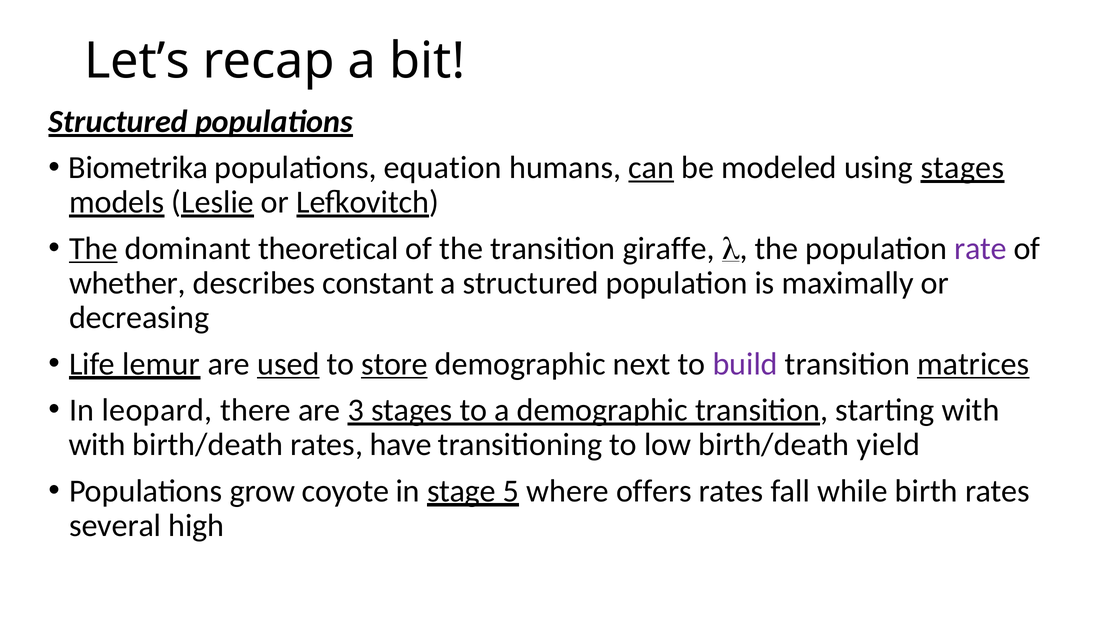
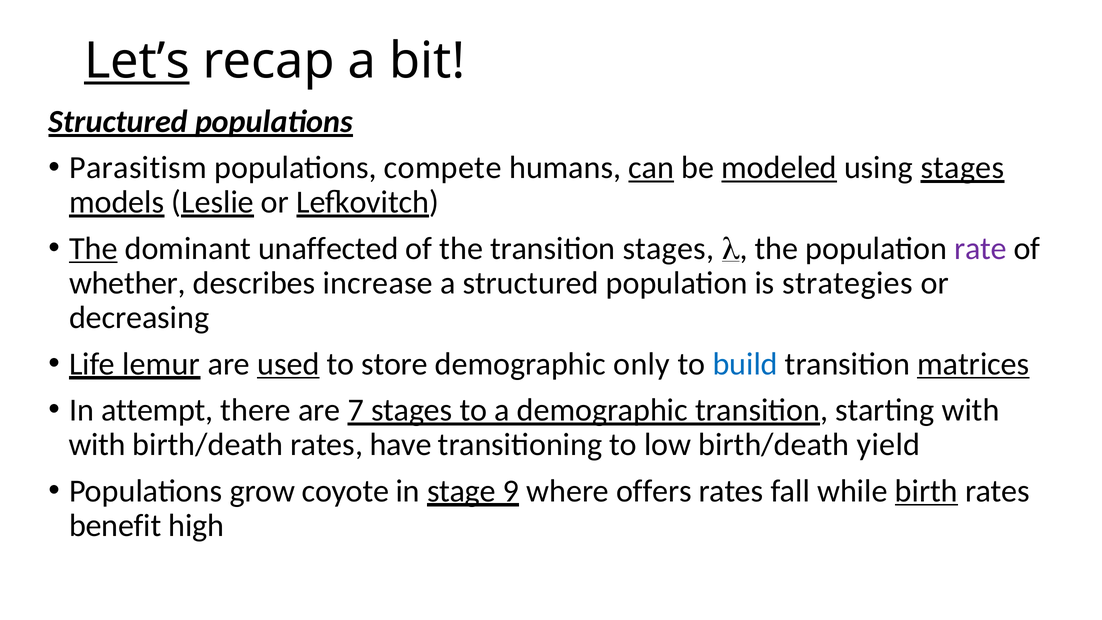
Let’s underline: none -> present (137, 61)
Biometrika: Biometrika -> Parasitism (138, 168)
equation: equation -> compete (443, 168)
modeled underline: none -> present (779, 168)
theoretical: theoretical -> unaffected (328, 248)
transition giraffe: giraffe -> stages (668, 248)
constant: constant -> increase (378, 283)
maximally: maximally -> strategies (847, 283)
store underline: present -> none (394, 364)
next: next -> only (642, 364)
build colour: purple -> blue (745, 364)
leopard: leopard -> attempt (157, 410)
3: 3 -> 7 (356, 410)
5: 5 -> 9 (511, 491)
birth underline: none -> present (926, 491)
several: several -> benefit (115, 525)
